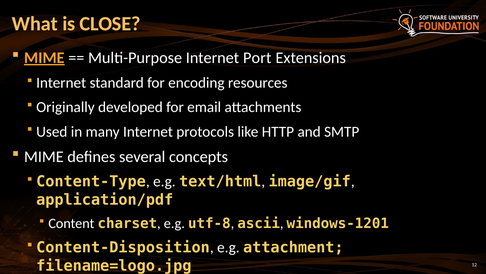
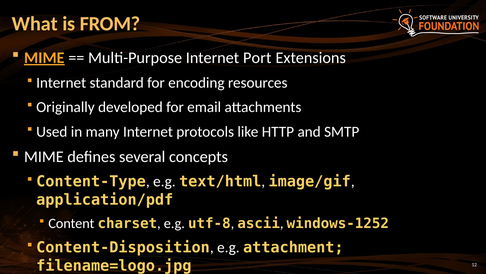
CLOSE: CLOSE -> FROM (110, 24)
windows-1201: windows-1201 -> windows-1252 (338, 223)
